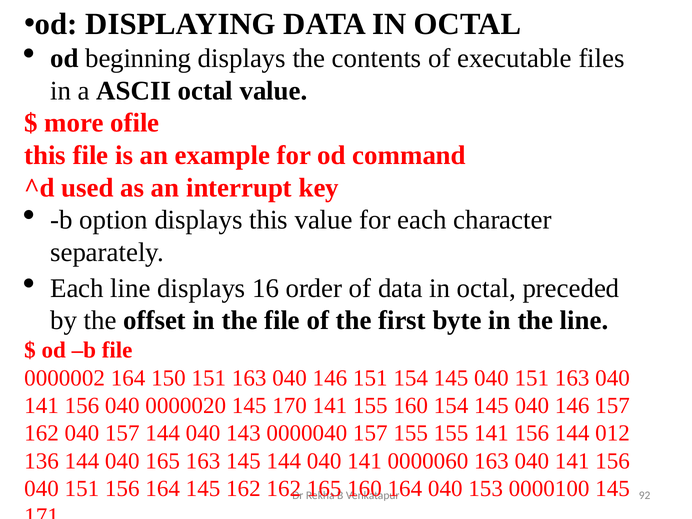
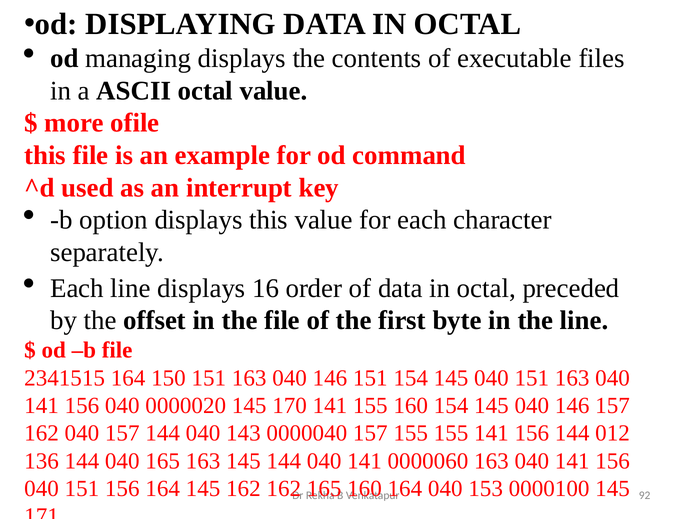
beginning: beginning -> managing (138, 58)
0000002: 0000002 -> 2341515 (65, 378)
